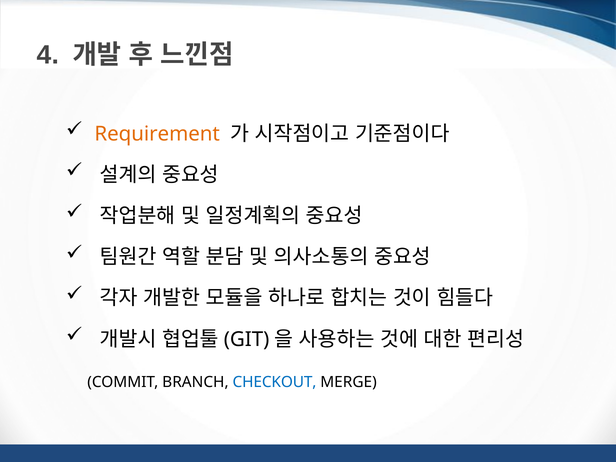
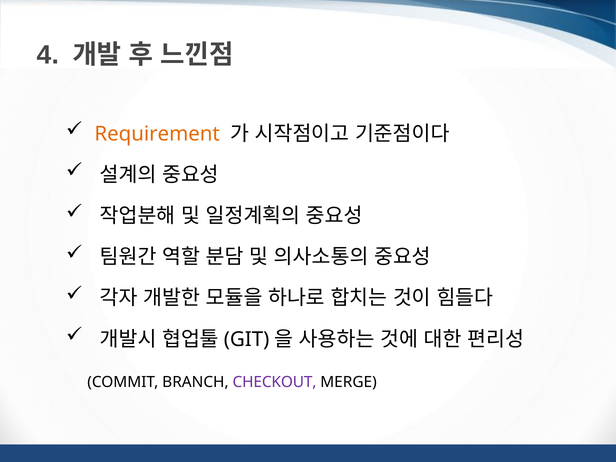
CHECKOUT colour: blue -> purple (275, 382)
